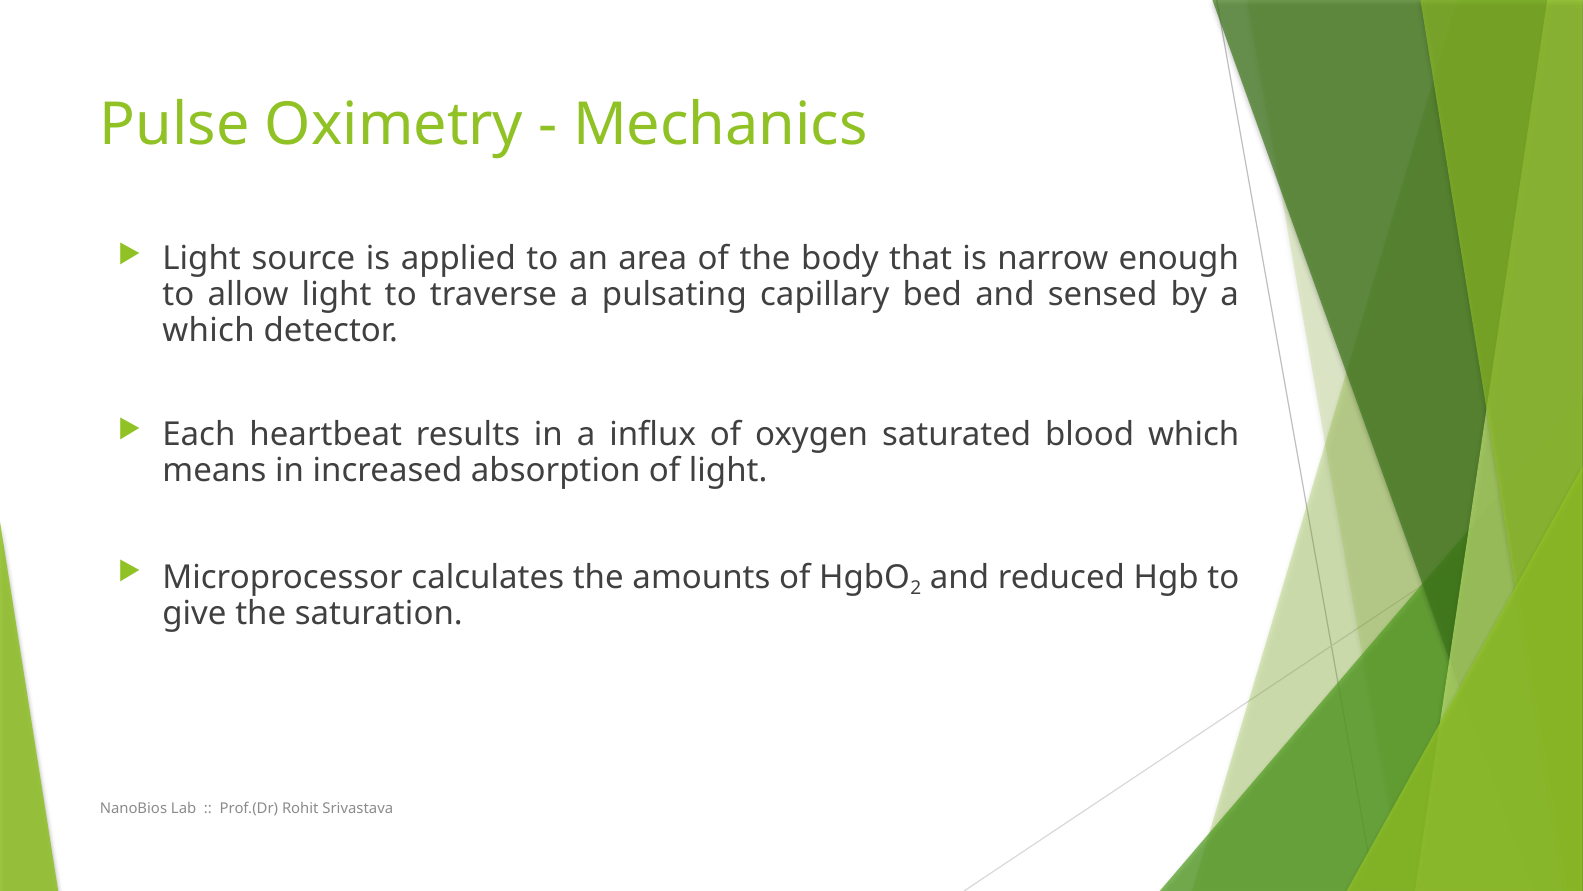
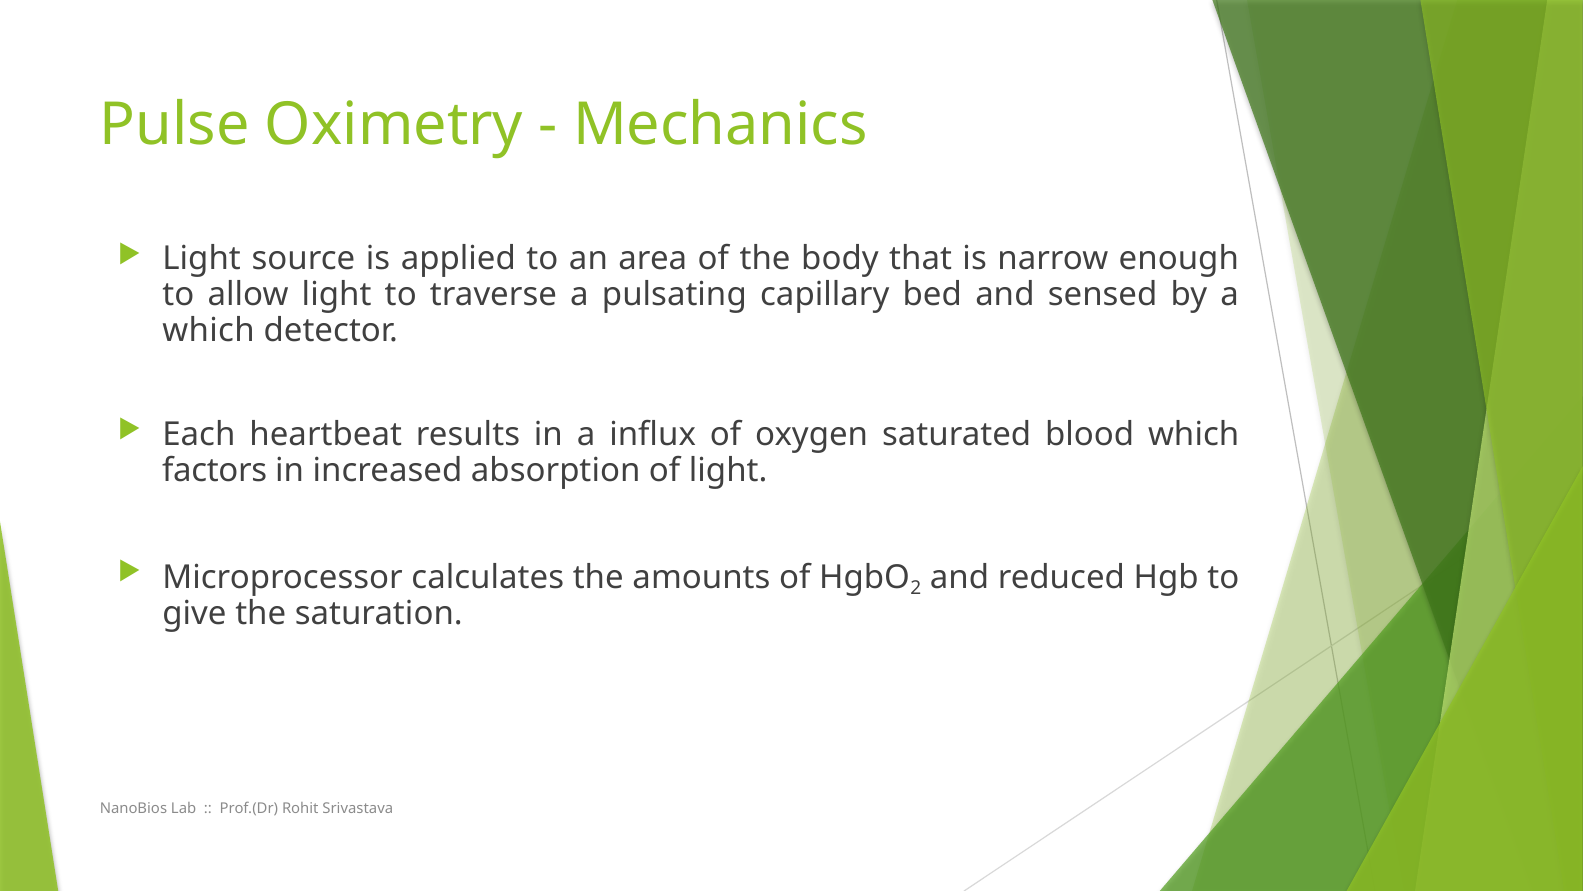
means: means -> factors (215, 470)
